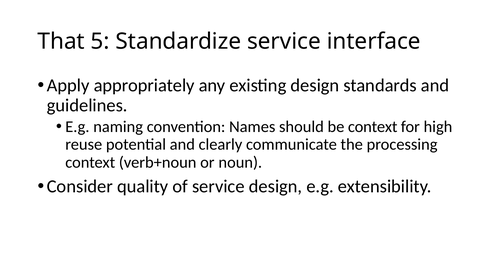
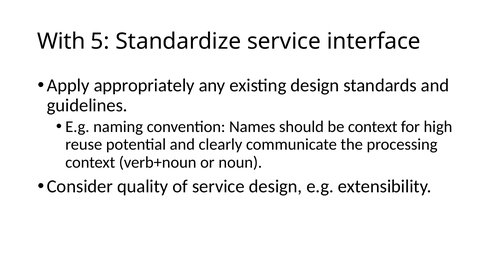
That: That -> With (61, 41)
